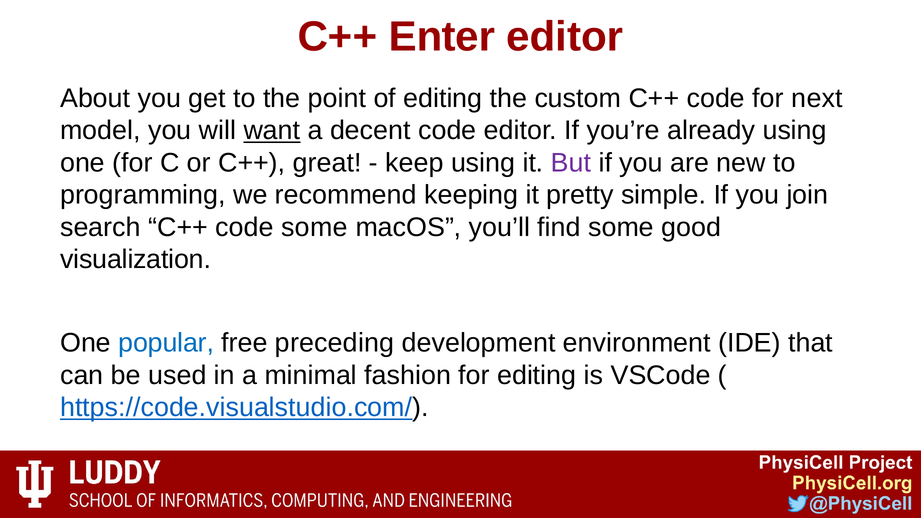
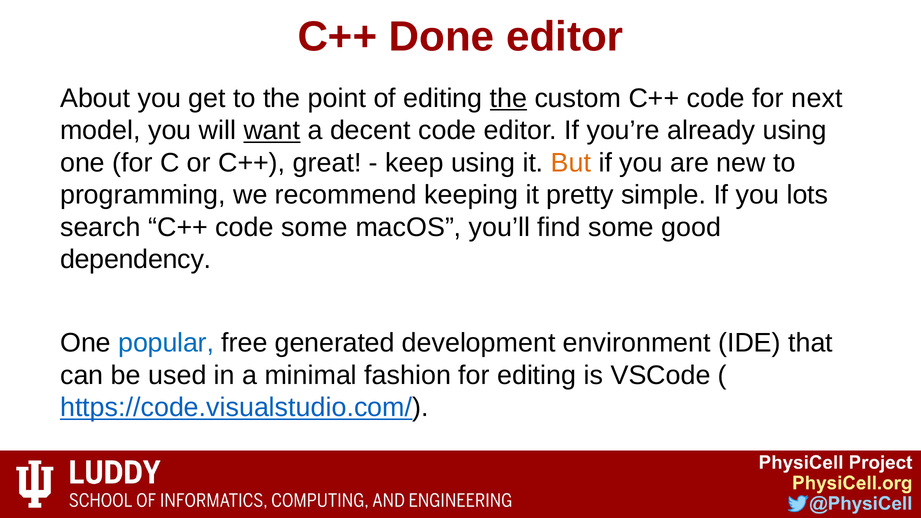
Enter: Enter -> Done (442, 37)
the underline: none -> present (508, 98)
But colour: purple -> orange (571, 163)
join: join -> lots (807, 195)
visualization: visualization -> dependency (136, 259)
preceding: preceding -> generated (335, 343)
